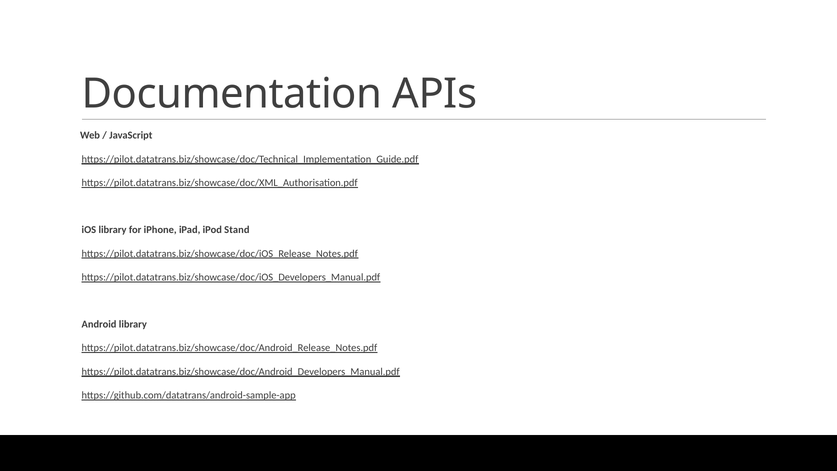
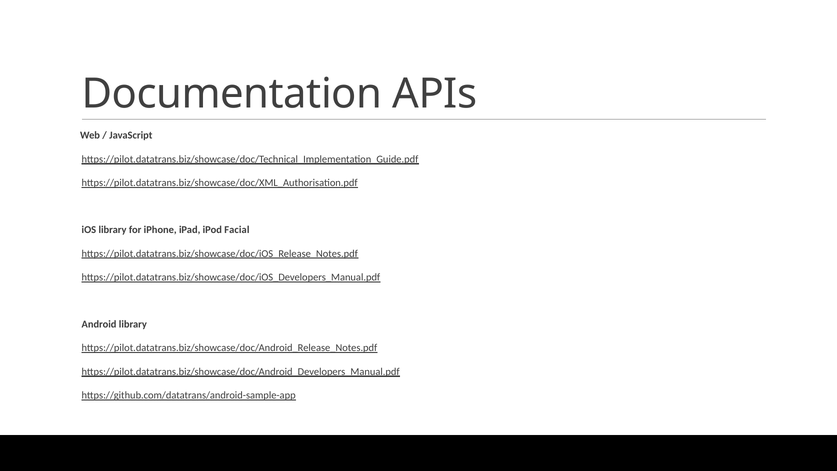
Stand: Stand -> Facial (237, 230)
